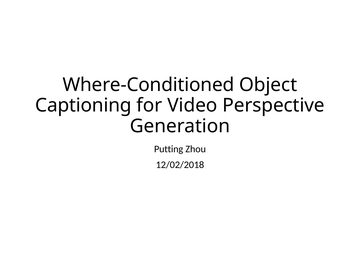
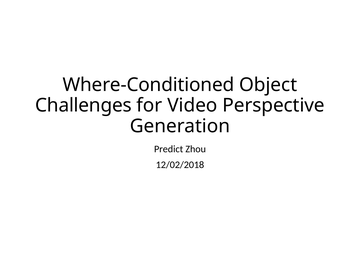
Captioning: Captioning -> Challenges (83, 105)
Putting: Putting -> Predict (169, 149)
